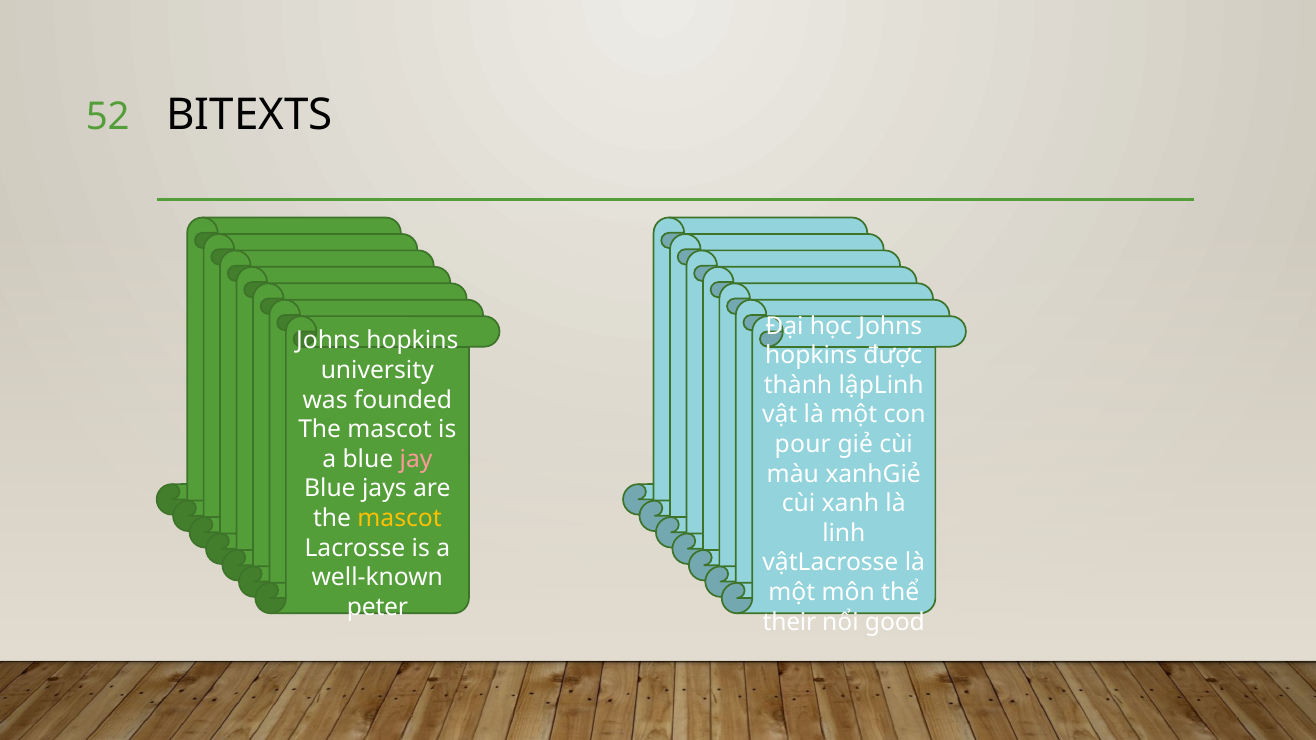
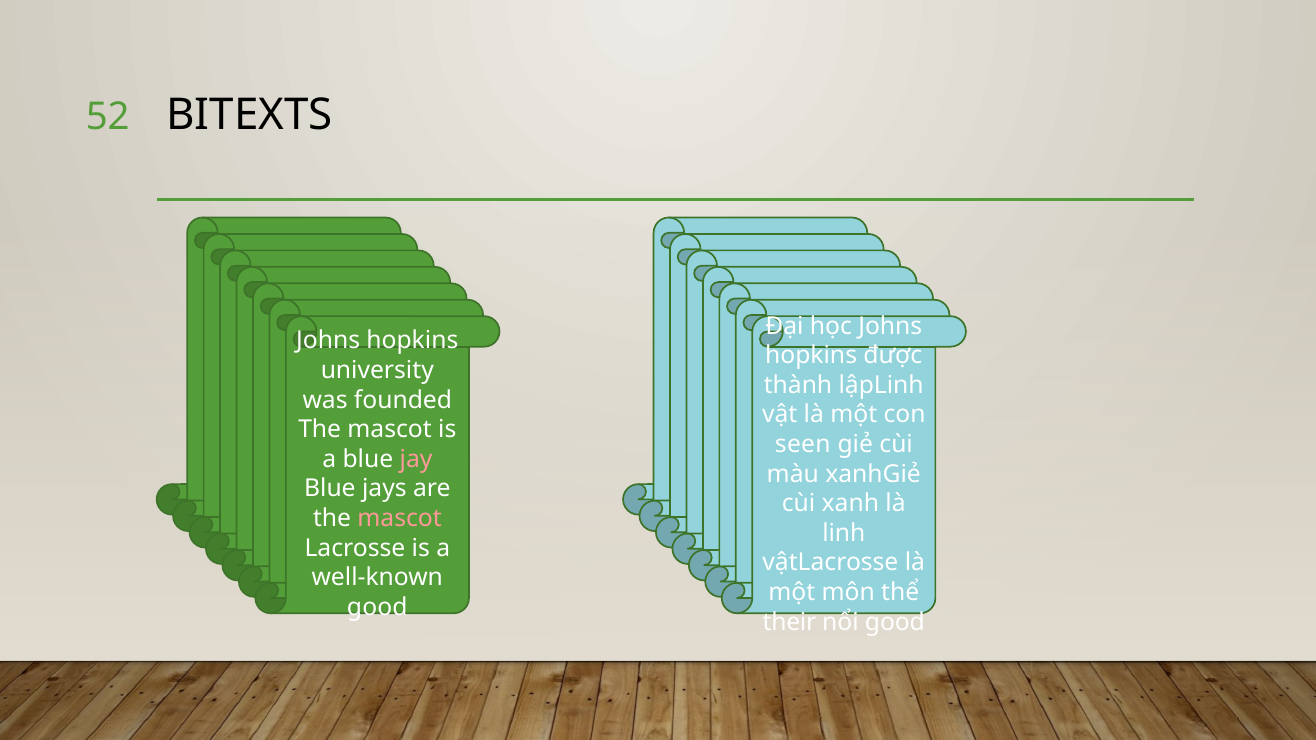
pour: pour -> seen (803, 445)
mascot colour: yellow -> pink (400, 519)
peter: peter -> good (377, 607)
